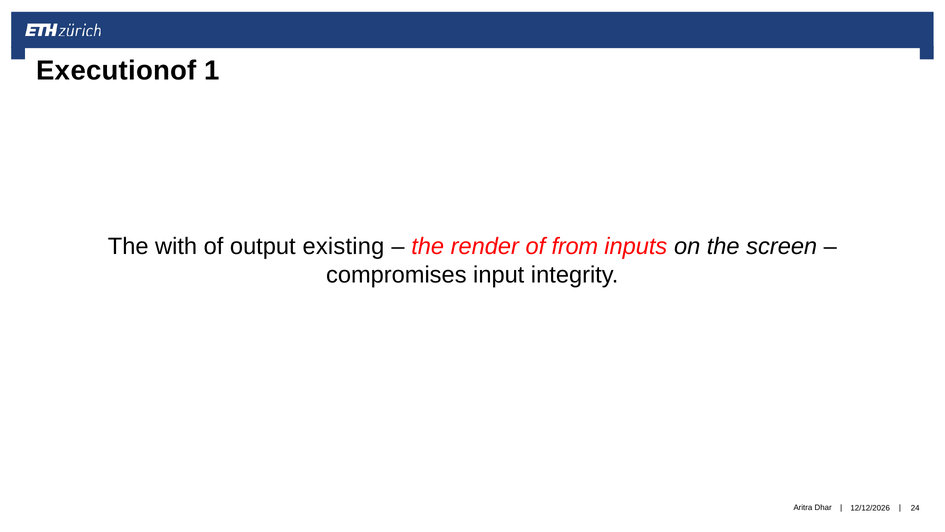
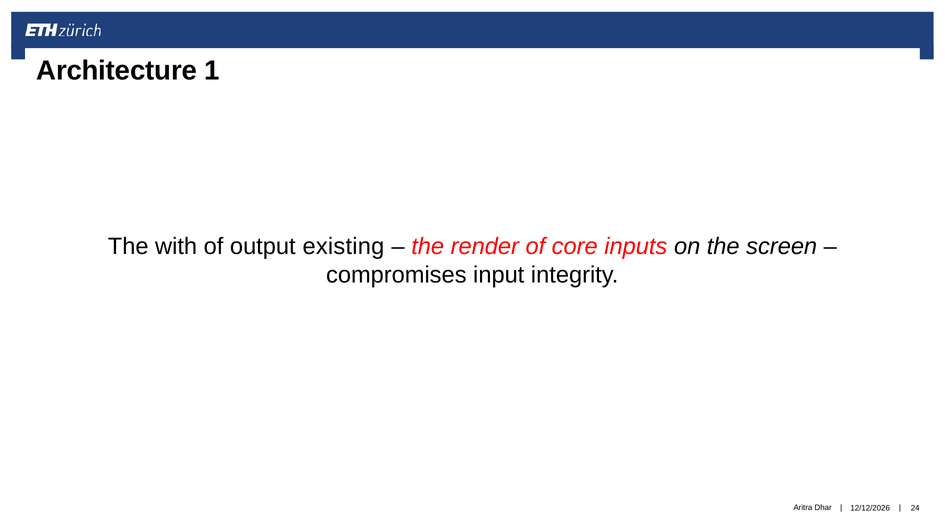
Executionof: Executionof -> Architecture (117, 71)
from: from -> core (575, 246)
